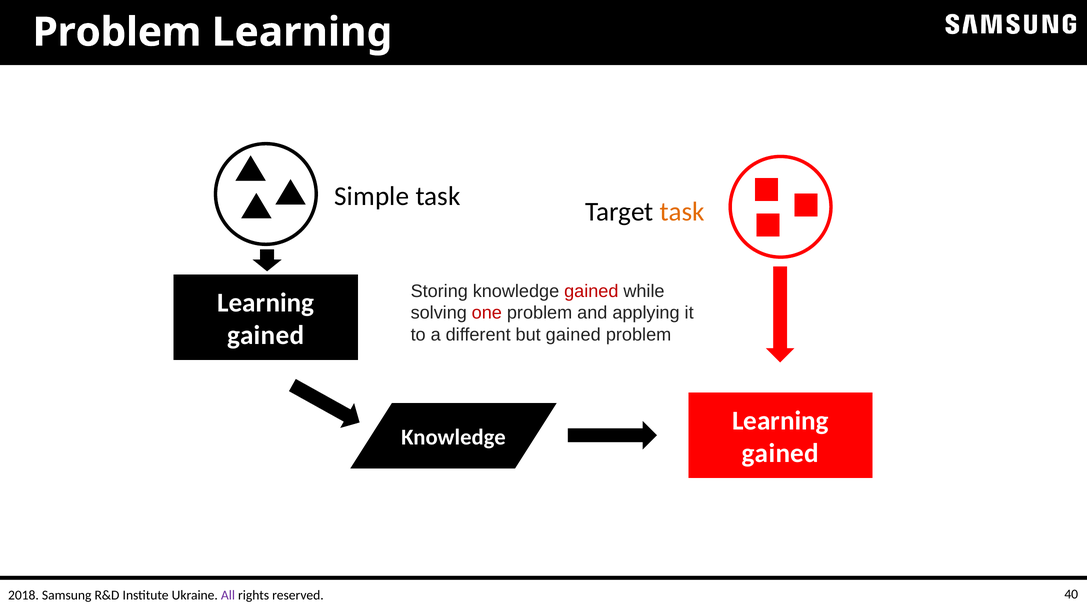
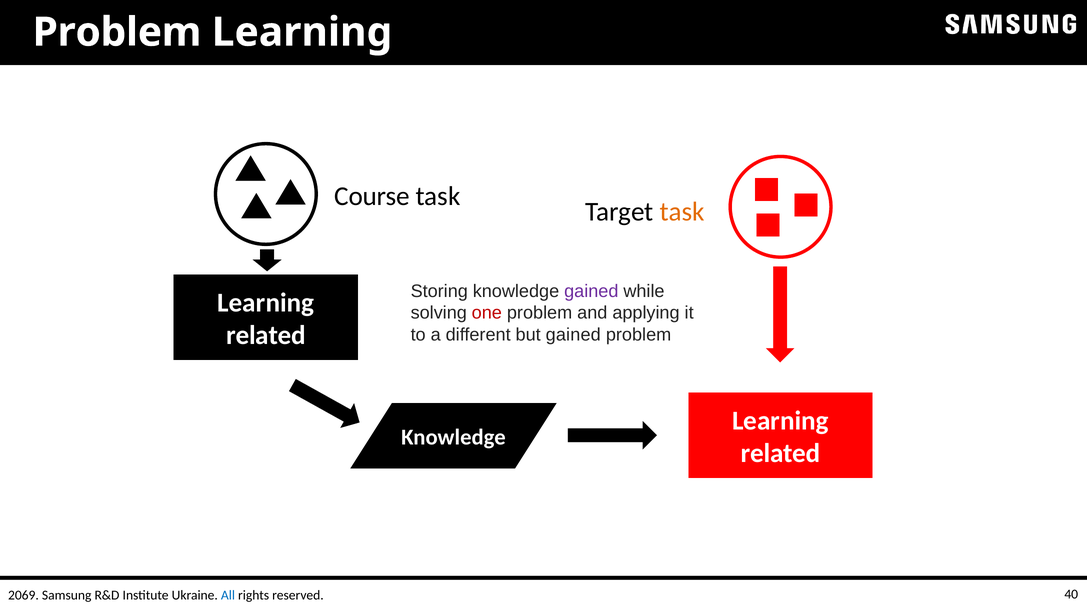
Simple: Simple -> Course (372, 197)
gained colour: red -> purple (591, 291)
gained: gained -> related (266, 336)
gained: gained -> related (781, 454)
2018: 2018 -> 2069 (23, 596)
All colour: purple -> blue (228, 596)
